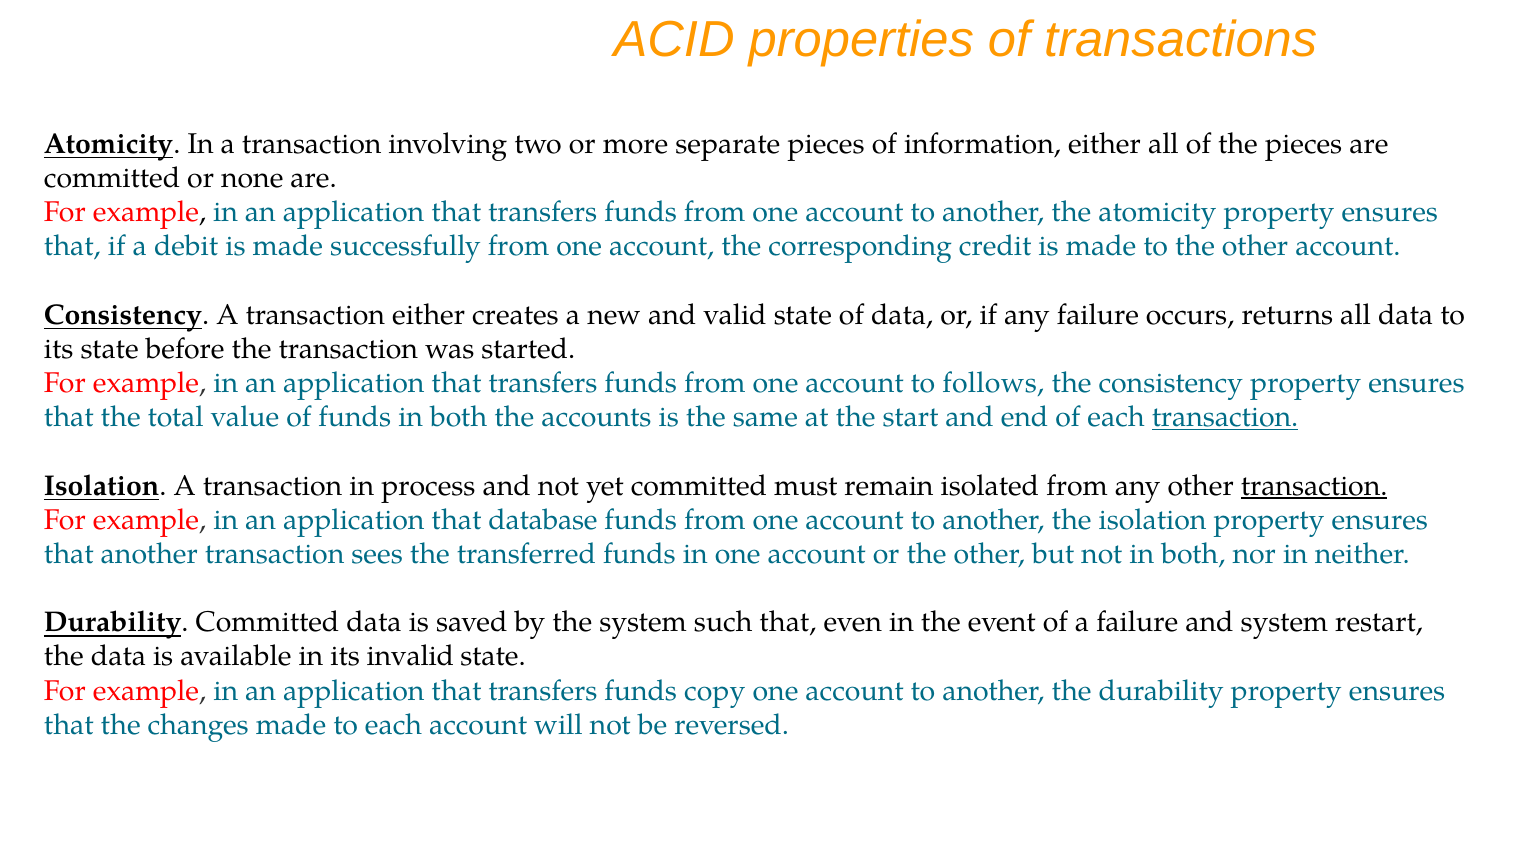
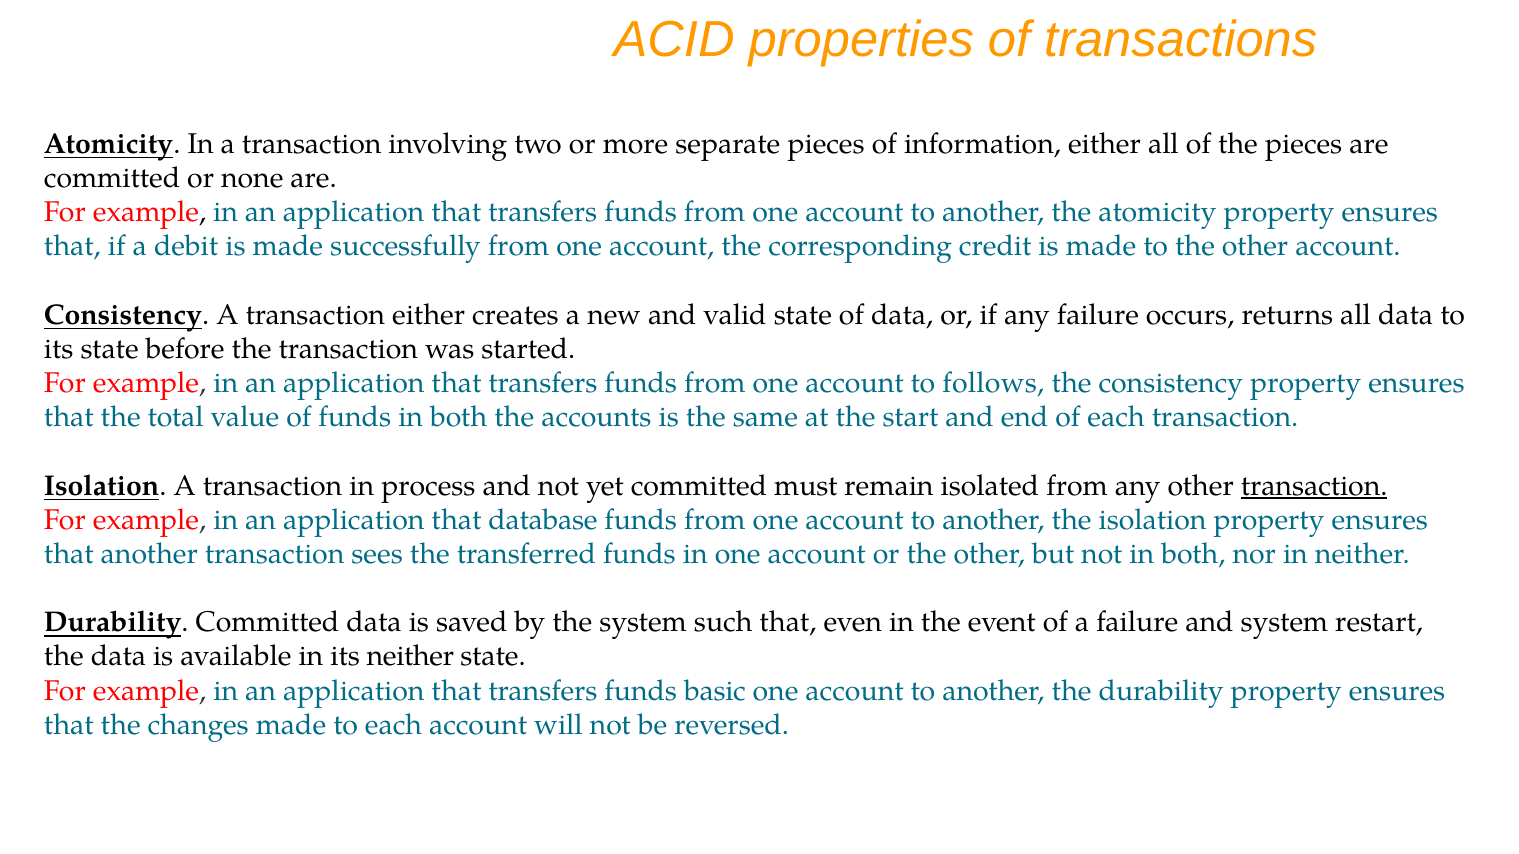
transaction underline: present -> none (1225, 418)
its invalid: invalid -> neither (410, 657)
copy: copy -> basic (715, 691)
